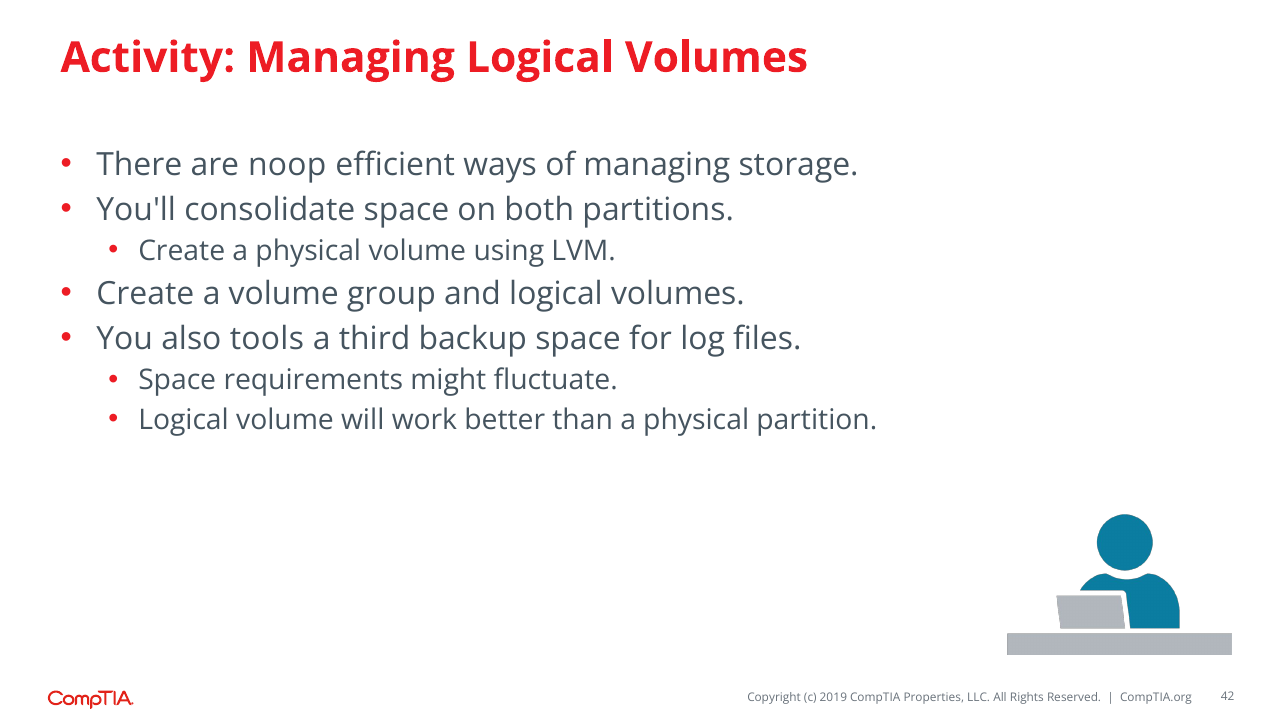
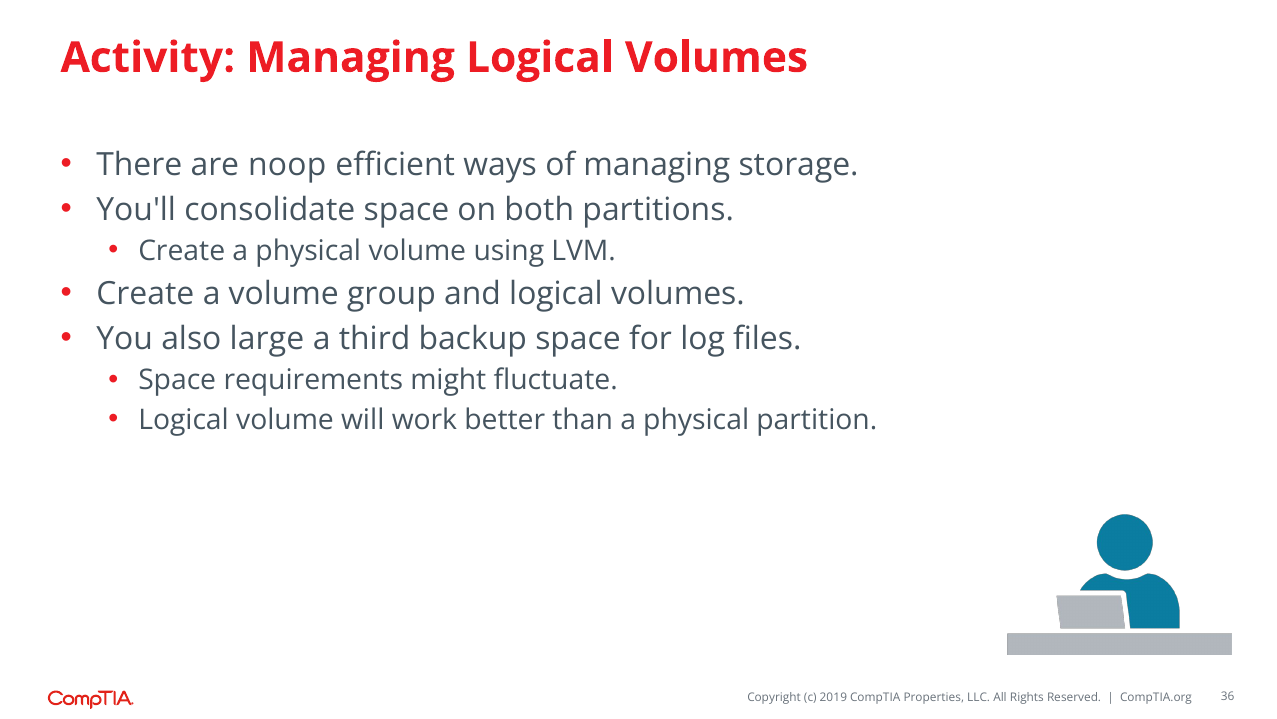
tools: tools -> large (267, 338)
42: 42 -> 36 (1228, 696)
